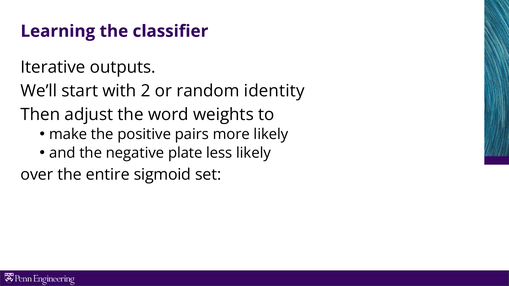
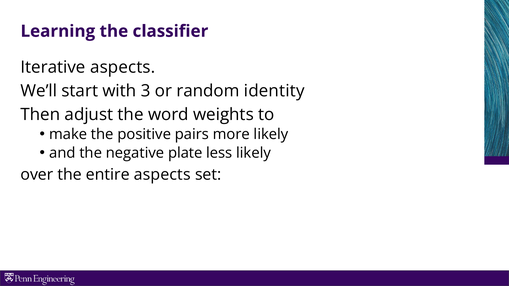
Iterative outputs: outputs -> aspects (123, 67)
2: 2 -> 3 (146, 91)
entire sigmoid: sigmoid -> aspects (162, 175)
